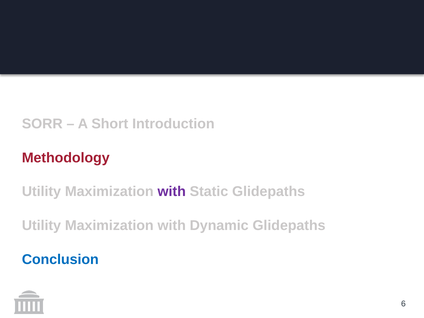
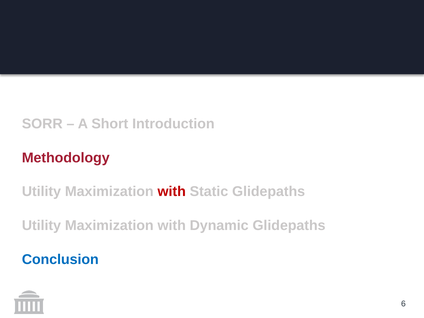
with colour: purple -> red (172, 192)
